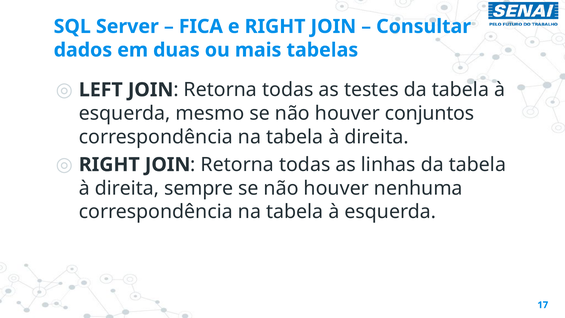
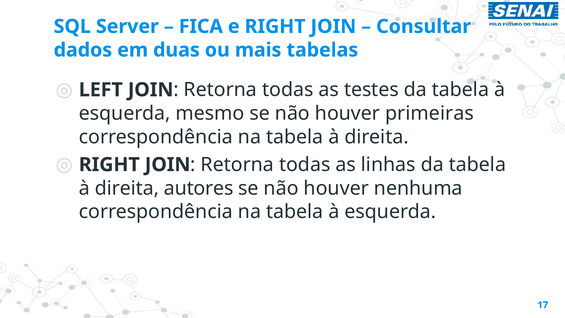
conjuntos: conjuntos -> primeiras (430, 113)
sempre: sempre -> autores (199, 188)
